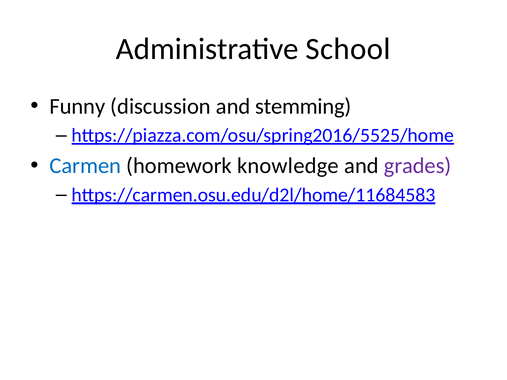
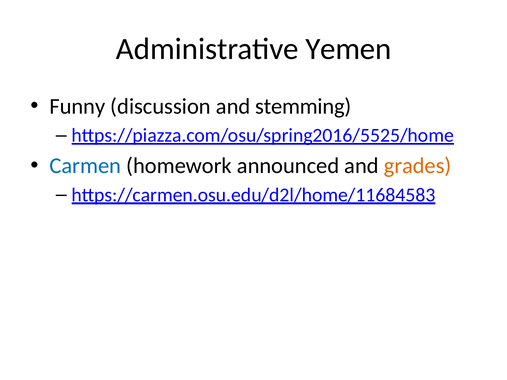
School: School -> Yemen (348, 49)
knowledge: knowledge -> announced (288, 166)
grades colour: purple -> orange (418, 166)
